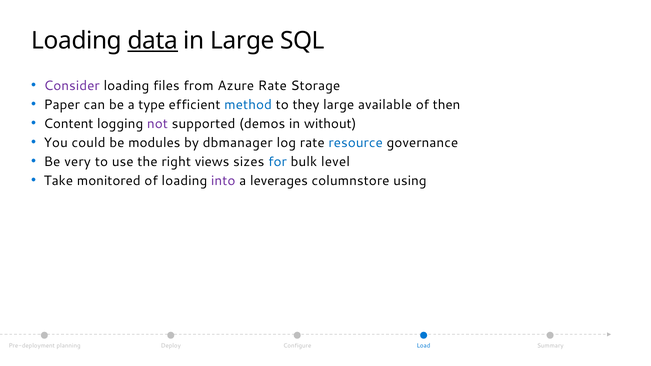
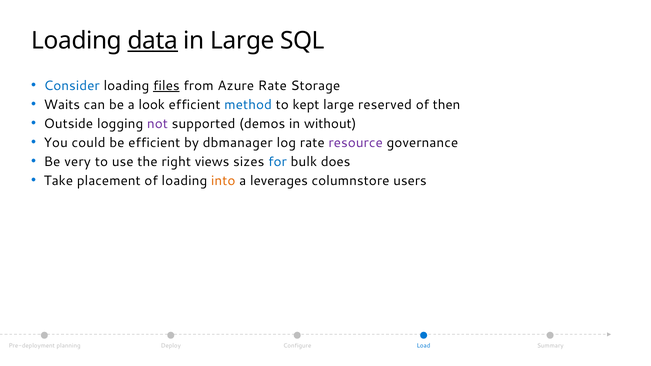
Consider colour: purple -> blue (72, 86)
files underline: none -> present (166, 86)
Paper: Paper -> Waits (62, 105)
type: type -> look (152, 105)
they: they -> kept (306, 105)
available: available -> reserved (385, 105)
Content: Content -> Outside (68, 124)
be modules: modules -> efficient (154, 143)
resource colour: blue -> purple (356, 143)
level: level -> does (336, 162)
monitored: monitored -> placement (109, 181)
into colour: purple -> orange (223, 181)
using: using -> users (410, 181)
